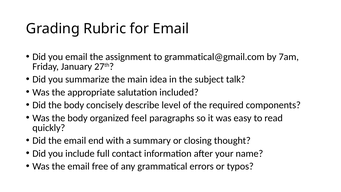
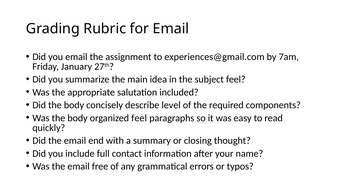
grammatical@gmail.com: grammatical@gmail.com -> experiences@gmail.com (214, 57)
subject talk: talk -> feel (236, 79)
